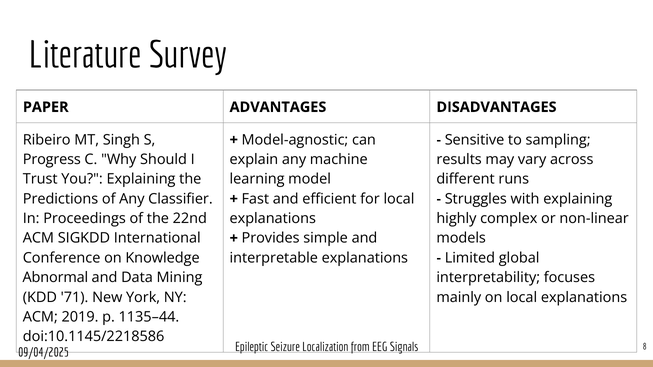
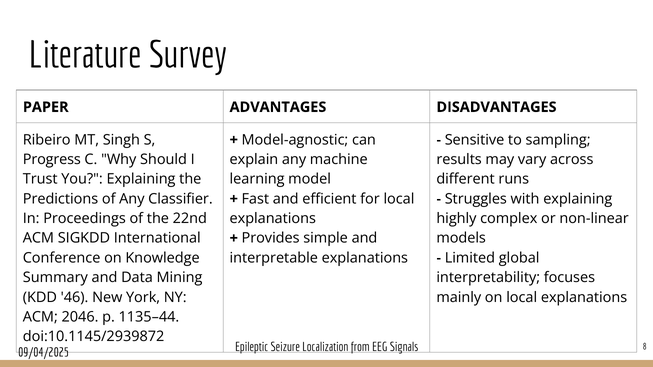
Abnormal: Abnormal -> Summary (55, 278)
71: 71 -> 46 (75, 297)
2019: 2019 -> 2046 (80, 317)
doi:10.1145/2218586: doi:10.1145/2218586 -> doi:10.1145/2939872 (94, 337)
